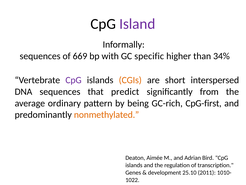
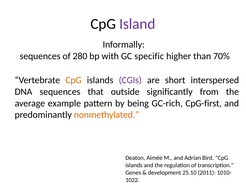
669: 669 -> 280 (80, 56)
34%: 34% -> 70% (221, 56)
CpG colour: purple -> orange (73, 80)
CGIs colour: orange -> purple (130, 80)
predict: predict -> outside (125, 91)
ordinary: ordinary -> example (64, 103)
